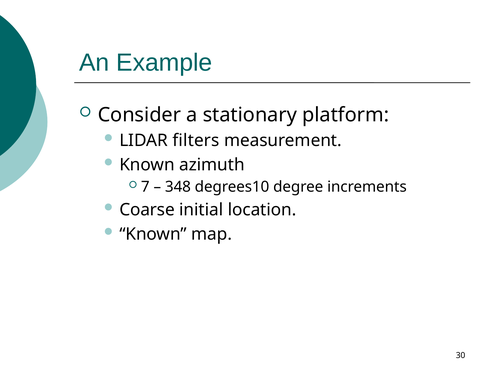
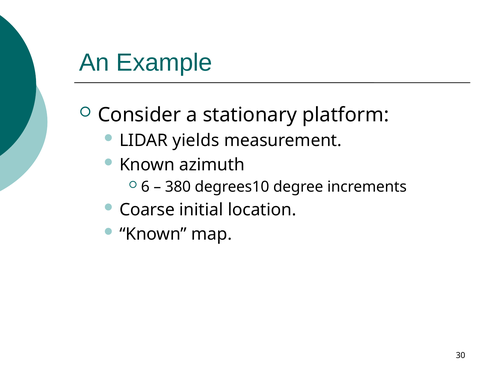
filters: filters -> yields (196, 140)
7: 7 -> 6 (145, 187)
348: 348 -> 380 (178, 187)
